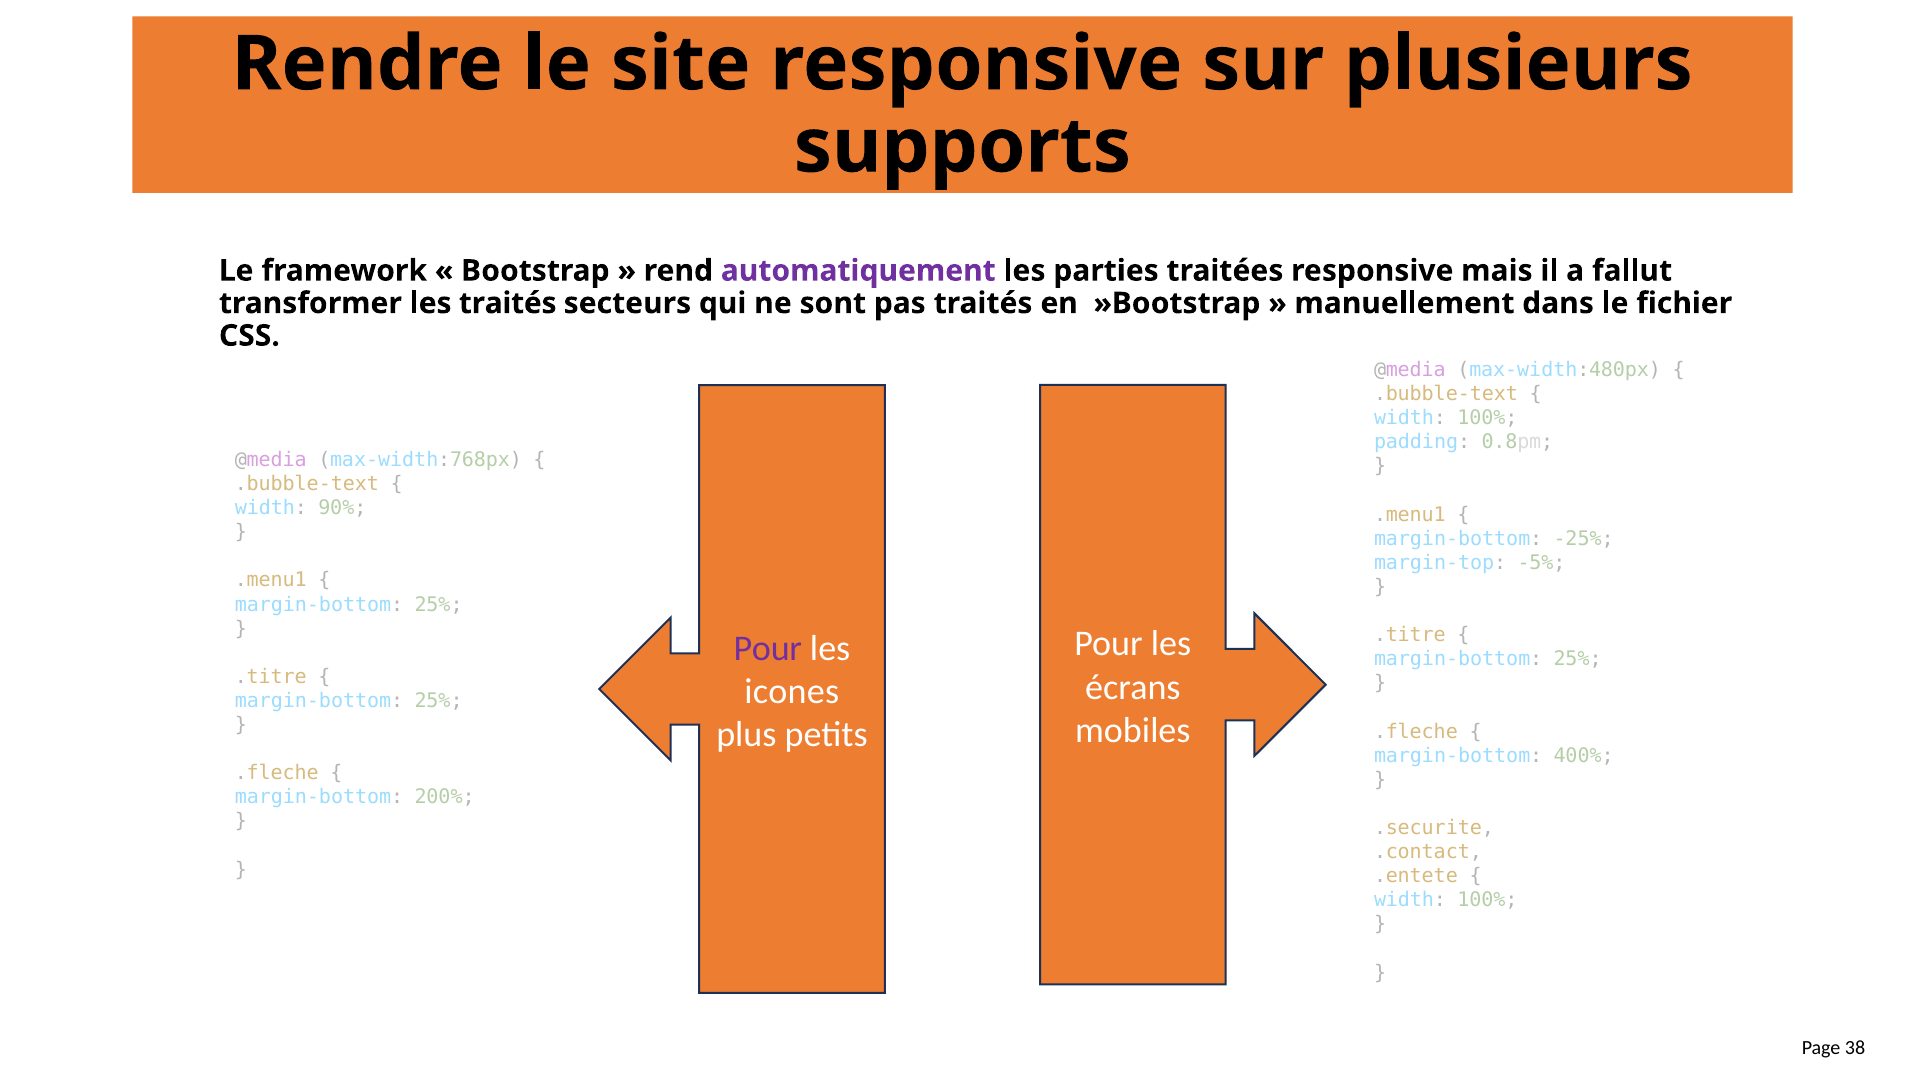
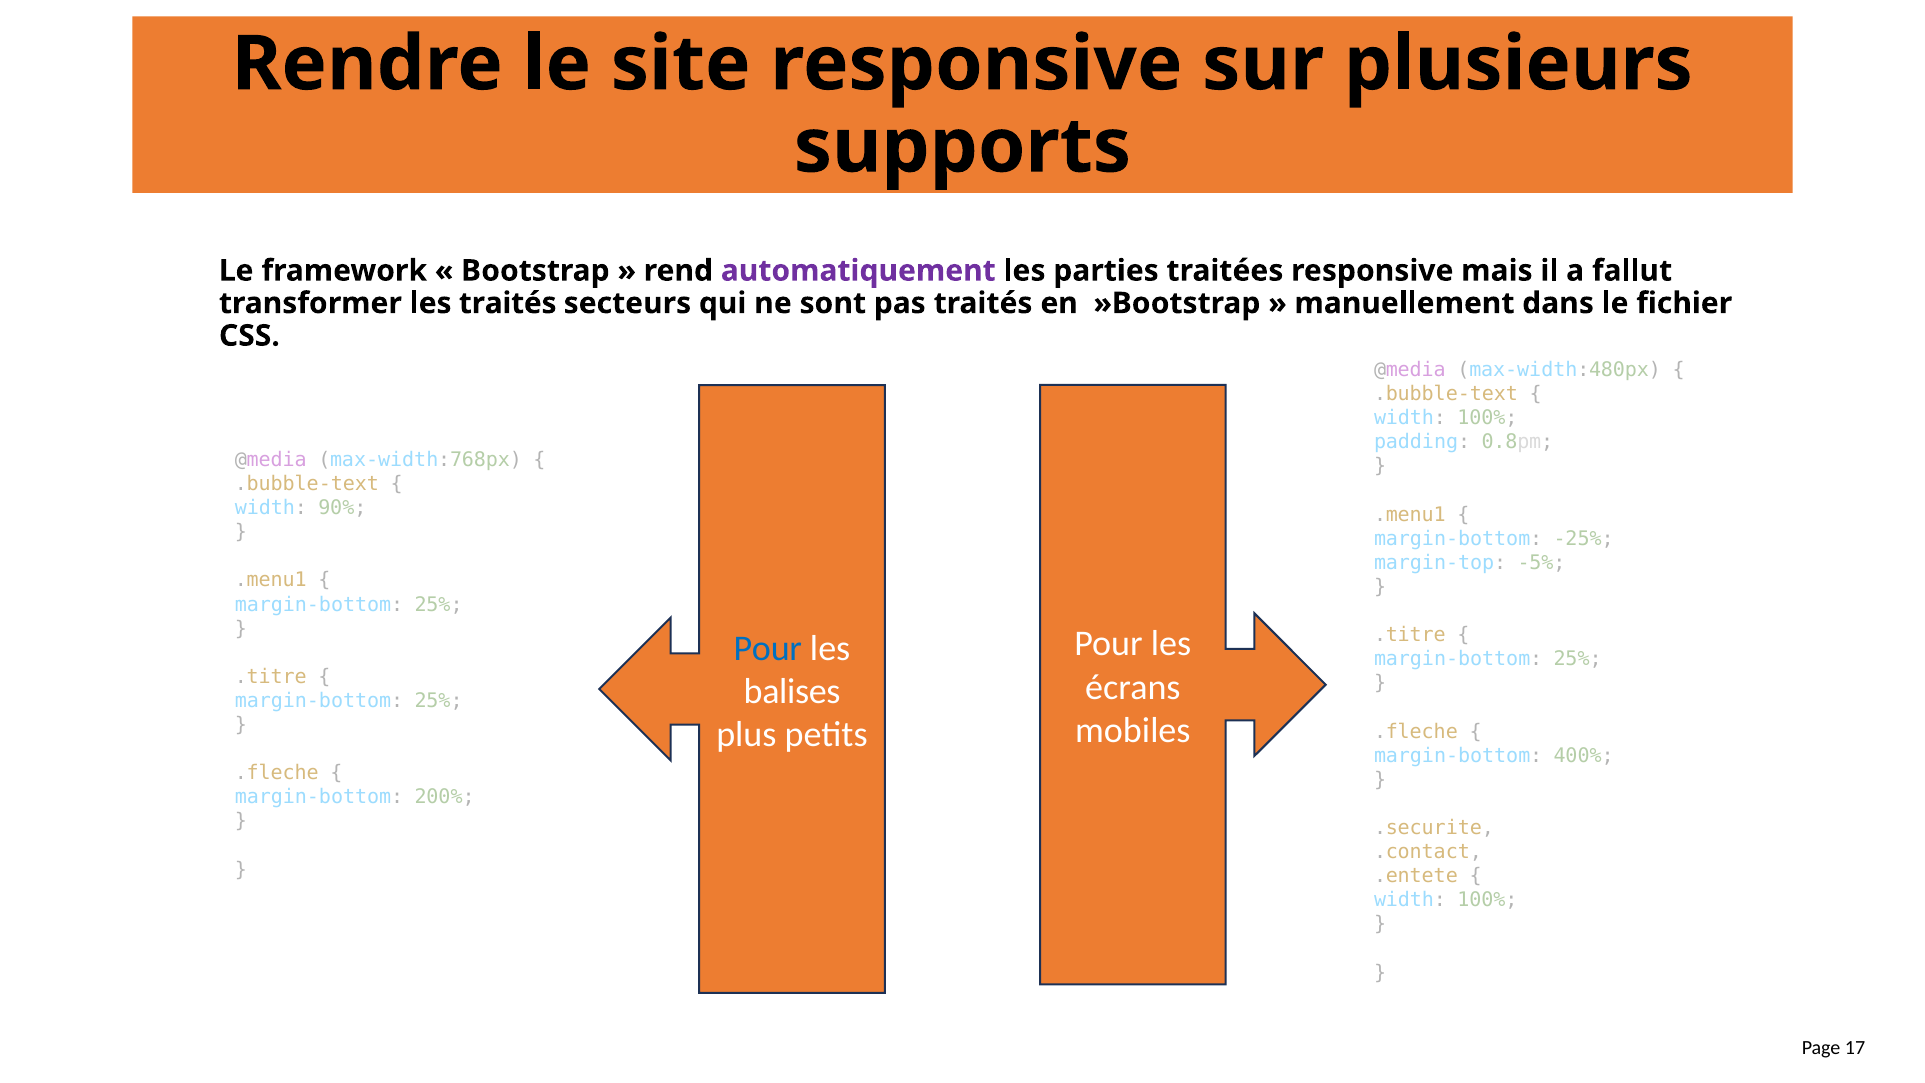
Pour colour: purple -> blue (768, 648)
icones: icones -> balises (792, 691)
38: 38 -> 17 (1855, 1048)
